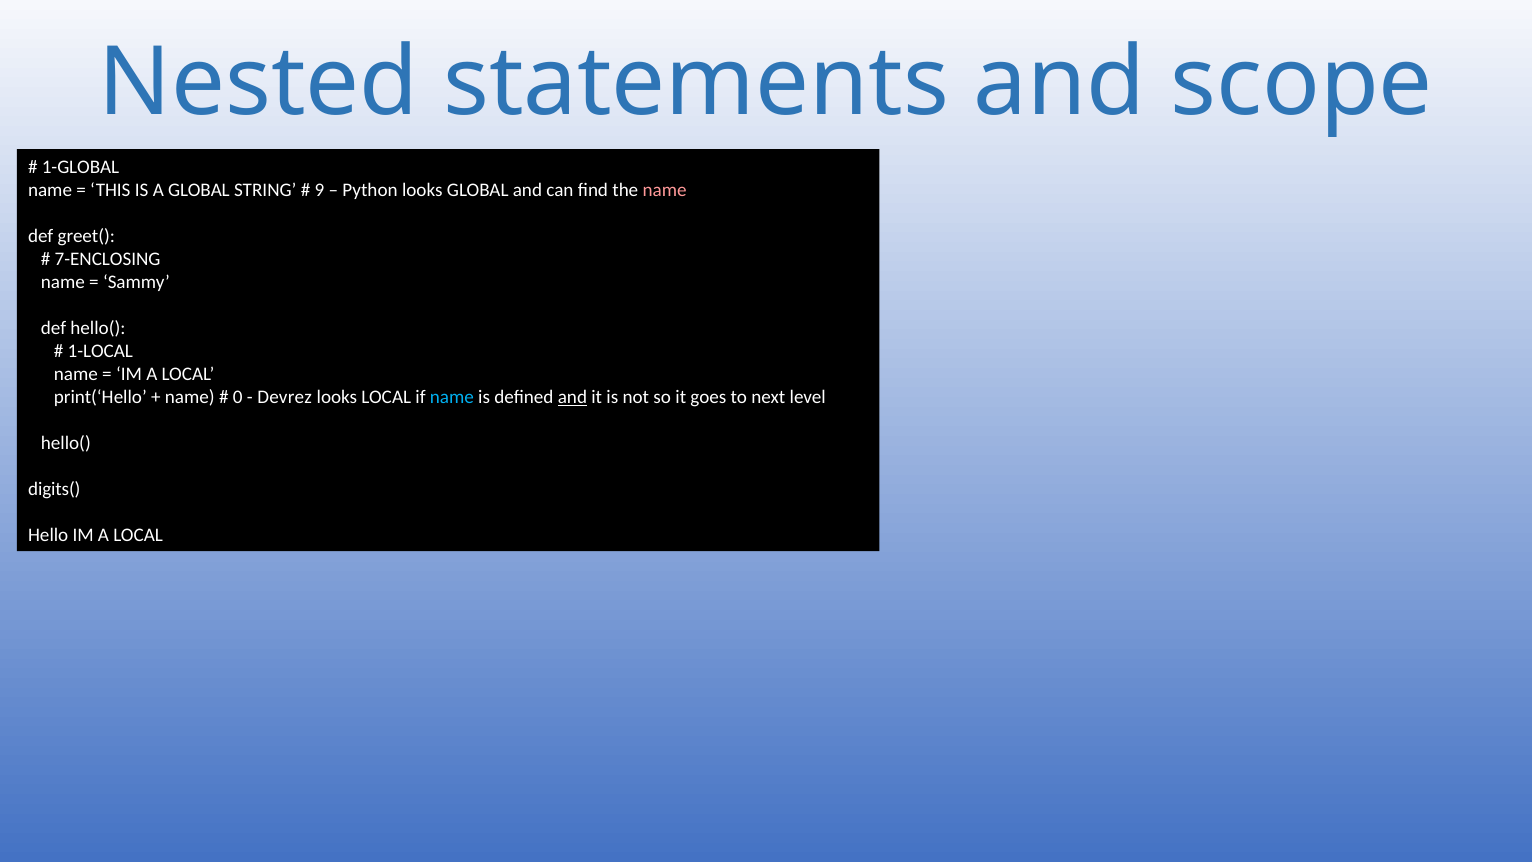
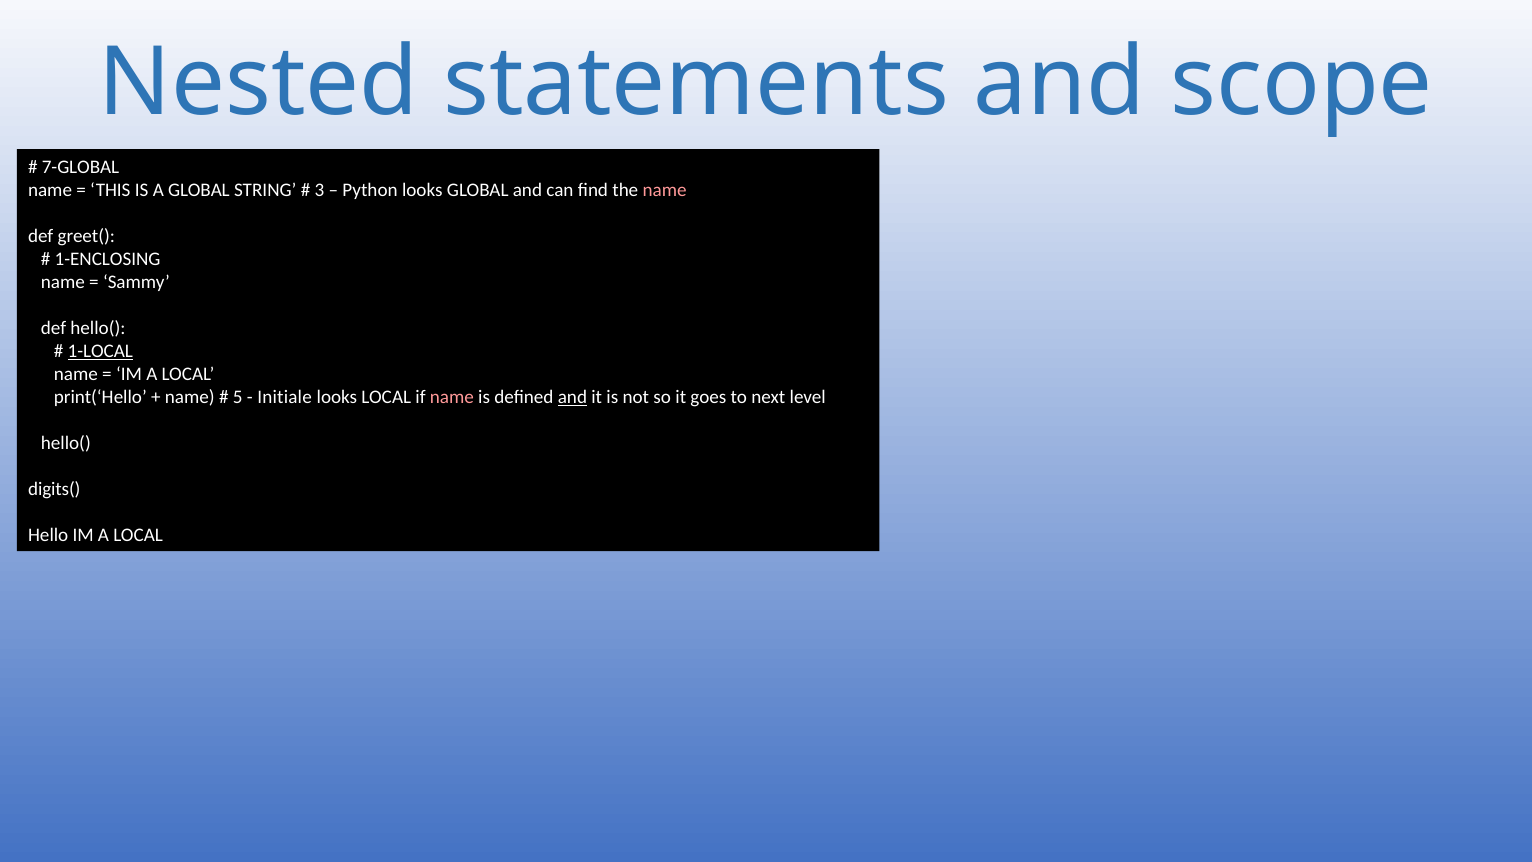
1-GLOBAL: 1-GLOBAL -> 7-GLOBAL (81, 168)
9: 9 -> 3 (319, 191)
7-ENCLOSING: 7-ENCLOSING -> 1-ENCLOSING (108, 259)
1-LOCAL underline: none -> present (100, 351)
0: 0 -> 5 (238, 397)
Devrez: Devrez -> Initiale (285, 397)
name colour: light blue -> pink (452, 397)
